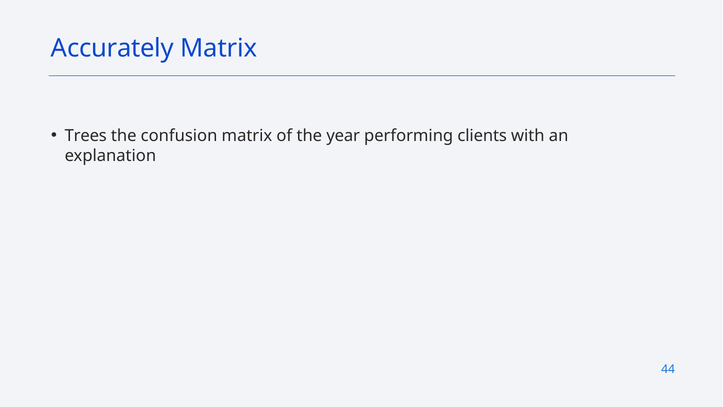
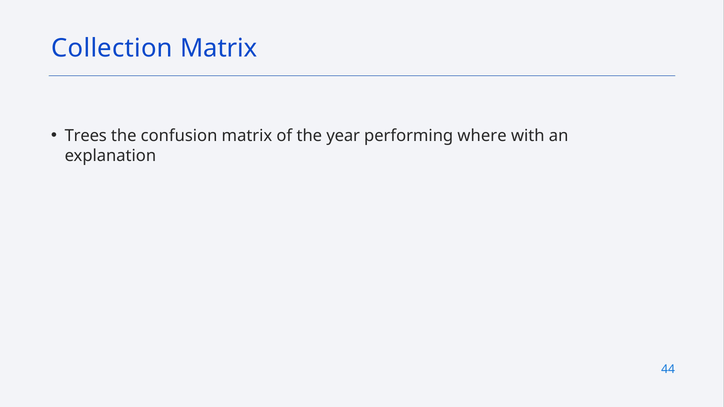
Accurately: Accurately -> Collection (112, 48)
clients: clients -> where (482, 136)
